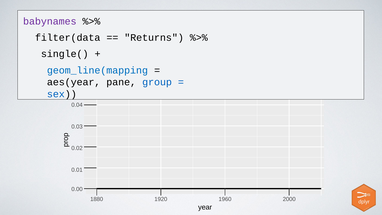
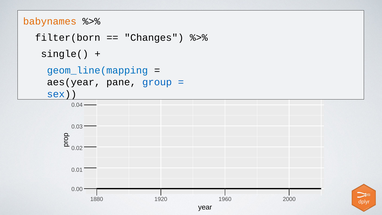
babynames colour: purple -> orange (50, 21)
filter(data: filter(data -> filter(born (68, 38)
Returns: Returns -> Changes (154, 38)
